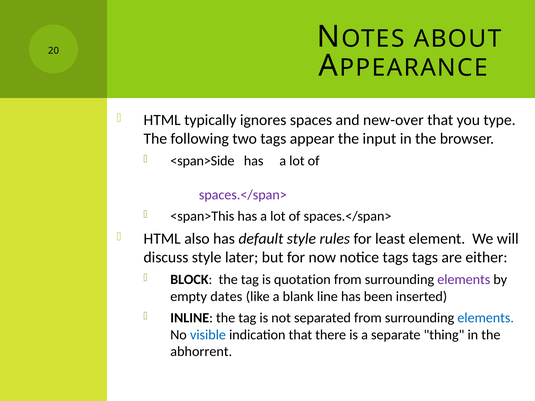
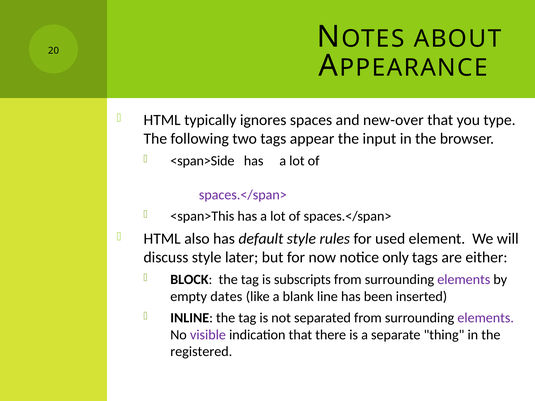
least: least -> used (390, 239)
notice tags: tags -> only (396, 257)
quotation: quotation -> subscripts (302, 280)
elements colour: blue -> purple (486, 318)
visible colour: blue -> purple (208, 335)
abhorrent: abhorrent -> registered (201, 352)
